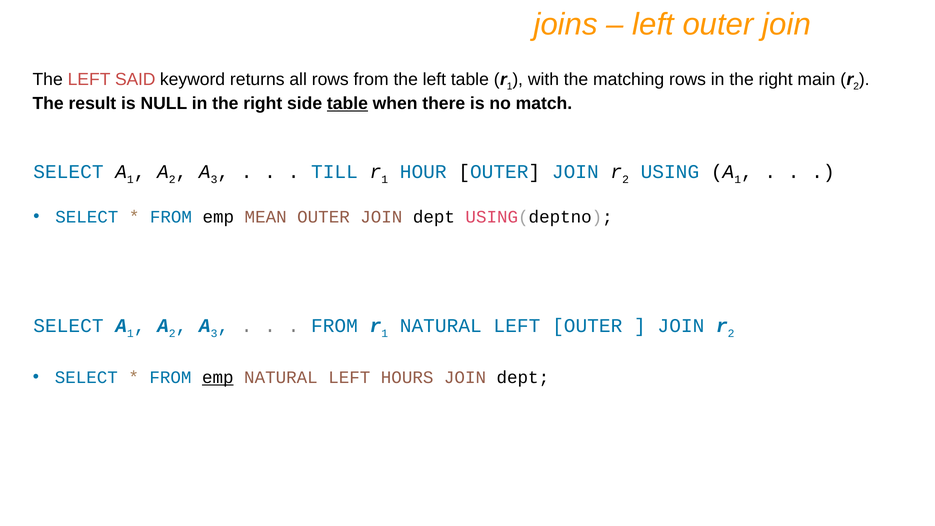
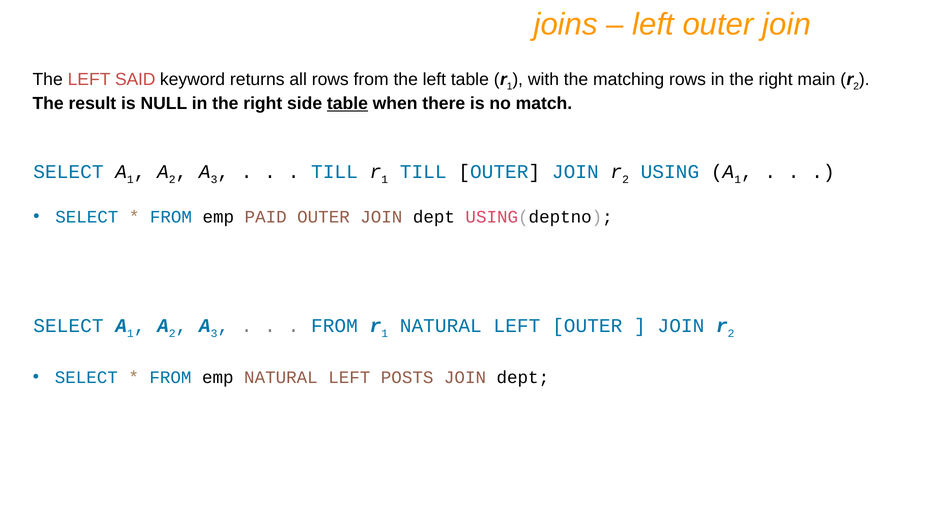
HOUR: HOUR -> TILL (423, 172)
MEAN: MEAN -> PAID (266, 217)
emp underline: present -> none (218, 378)
HOURS: HOURS -> POSTS (407, 378)
